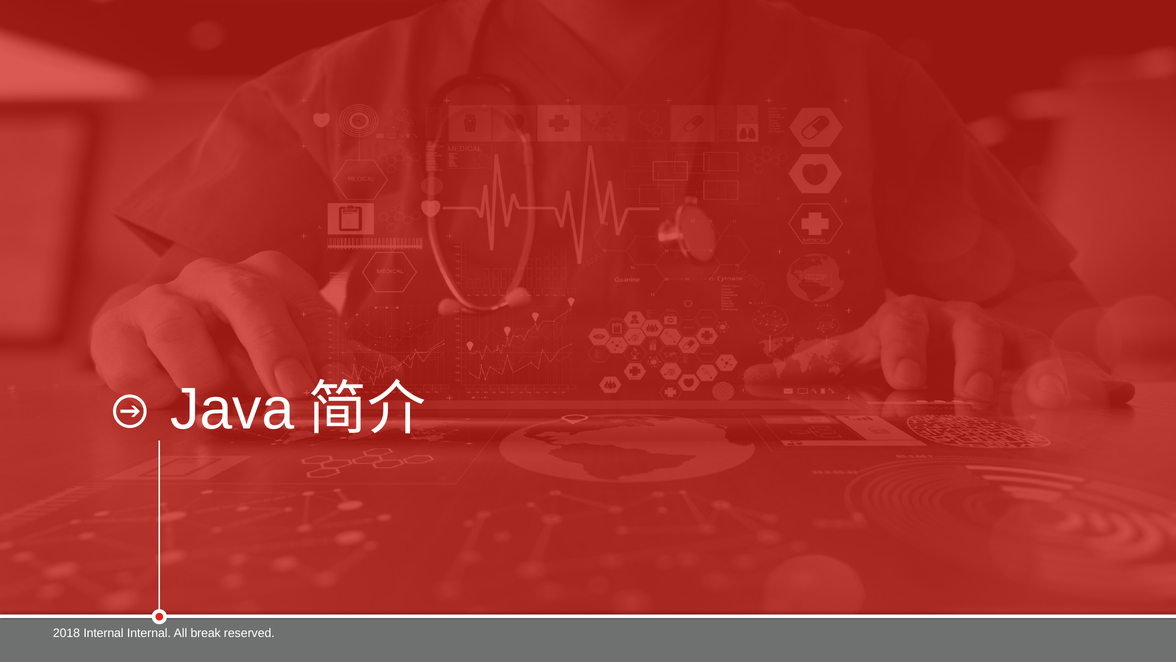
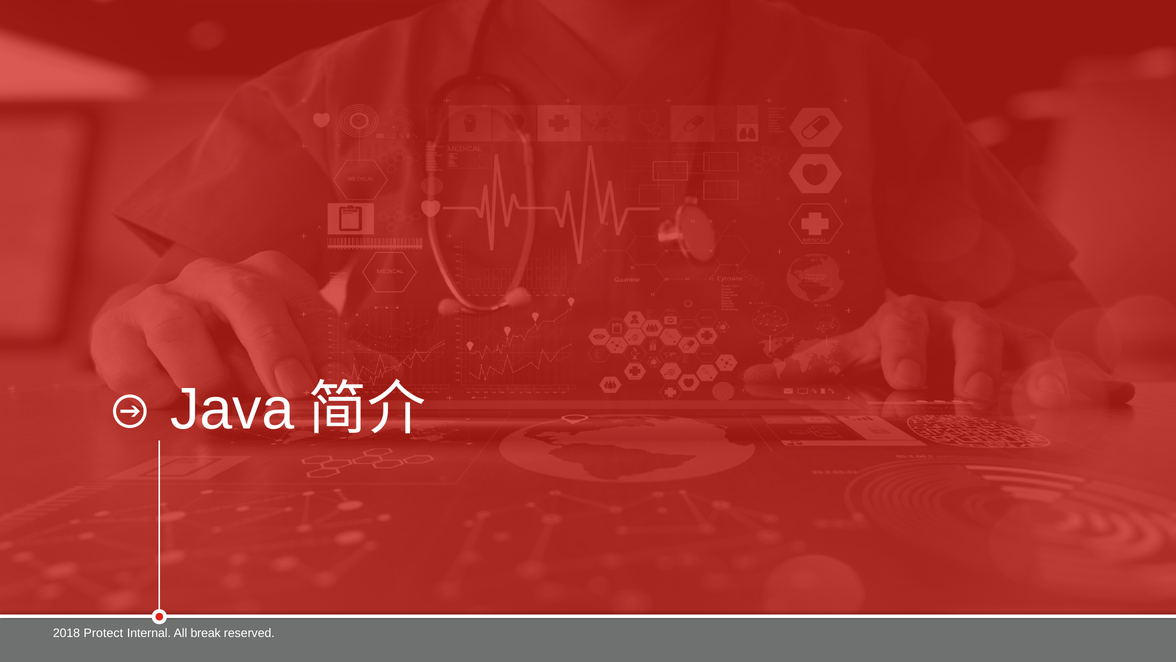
2018 Internal: Internal -> Protect (103, 633)
